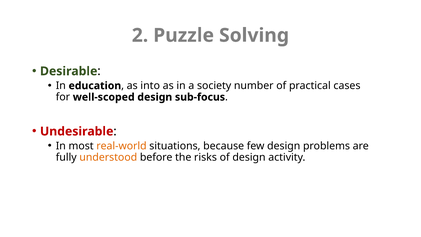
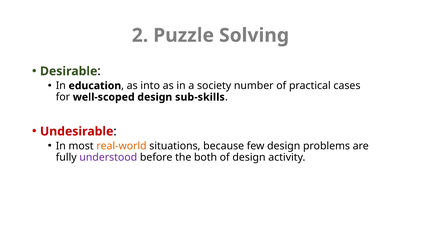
sub-focus: sub-focus -> sub-skills (200, 97)
understood colour: orange -> purple (108, 157)
risks: risks -> both (206, 157)
